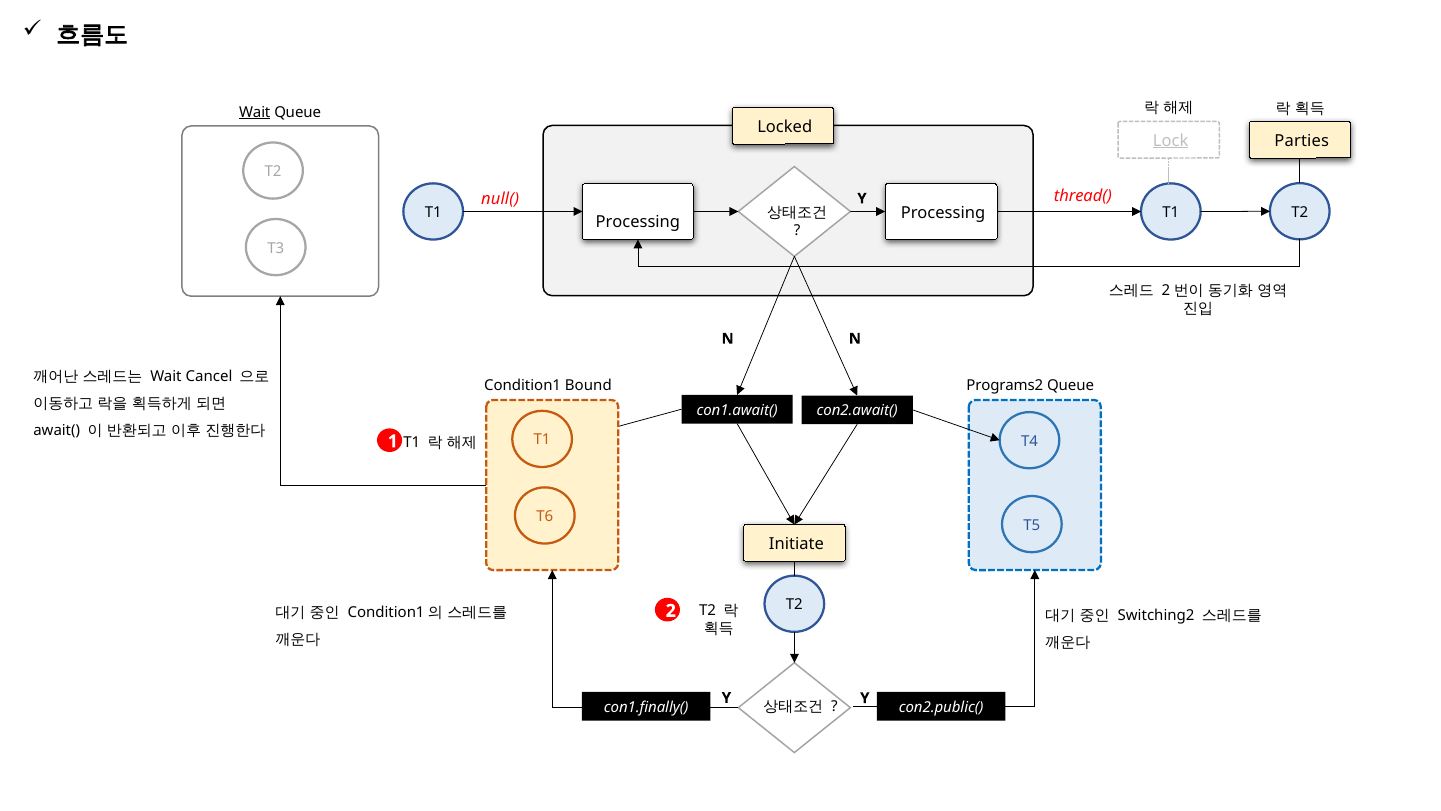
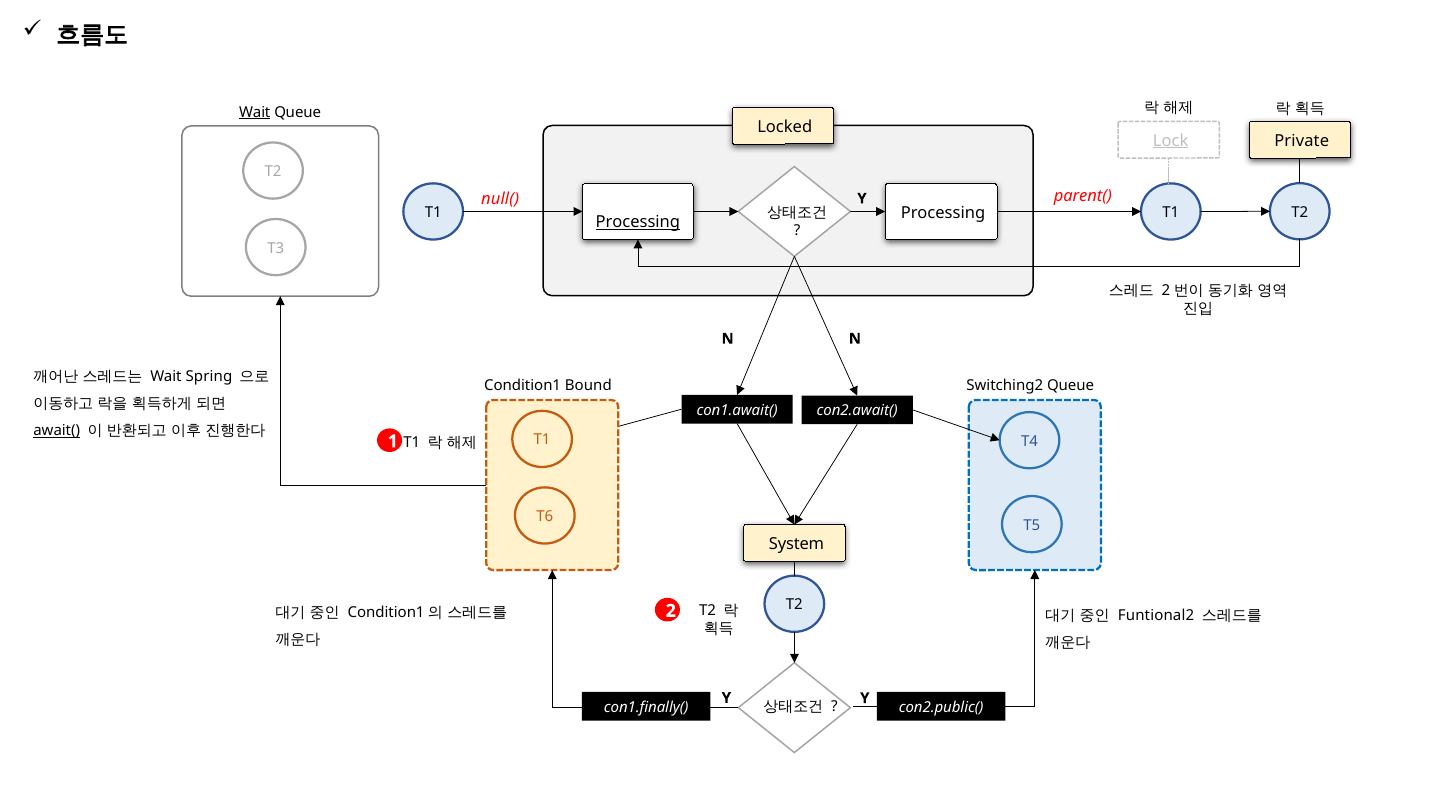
Parties: Parties -> Private (1302, 141)
thread(: thread( -> parent( (1083, 196)
Processing underline: none -> present (638, 222)
Cancel: Cancel -> Spring (209, 376)
Programs2: Programs2 -> Switching2 (1005, 386)
await( underline: none -> present (57, 430)
Initiate: Initiate -> System (796, 544)
Switching2: Switching2 -> Funtional2 (1156, 615)
